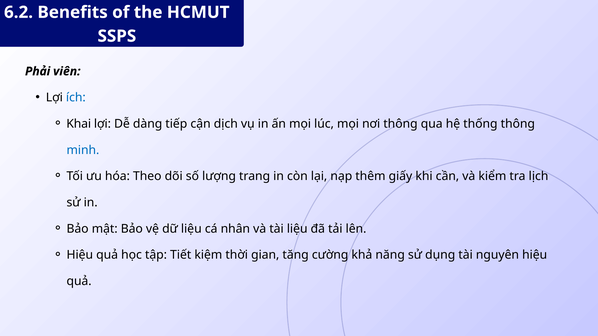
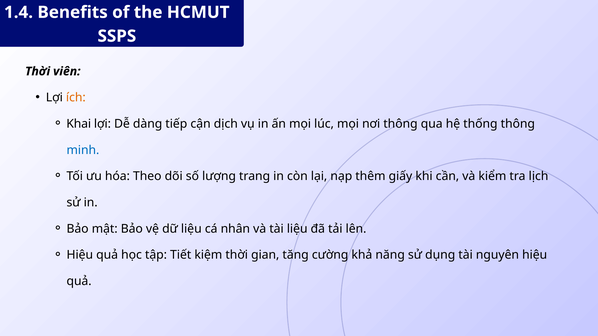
6.2: 6.2 -> 1.4 (19, 12)
Phải: Phải -> Thời (38, 71)
ích colour: blue -> orange (76, 98)
